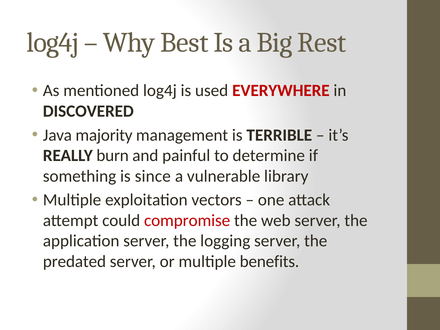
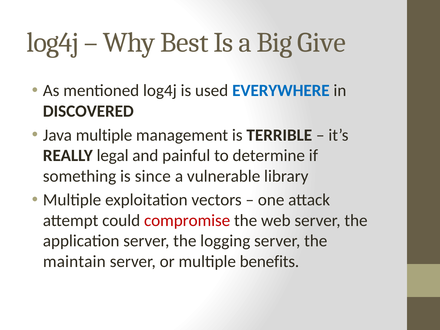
Rest: Rest -> Give (322, 43)
EVERYWHERE colour: red -> blue (281, 91)
Java majority: majority -> multiple (104, 135)
burn: burn -> legal (113, 156)
predated: predated -> maintain (74, 261)
